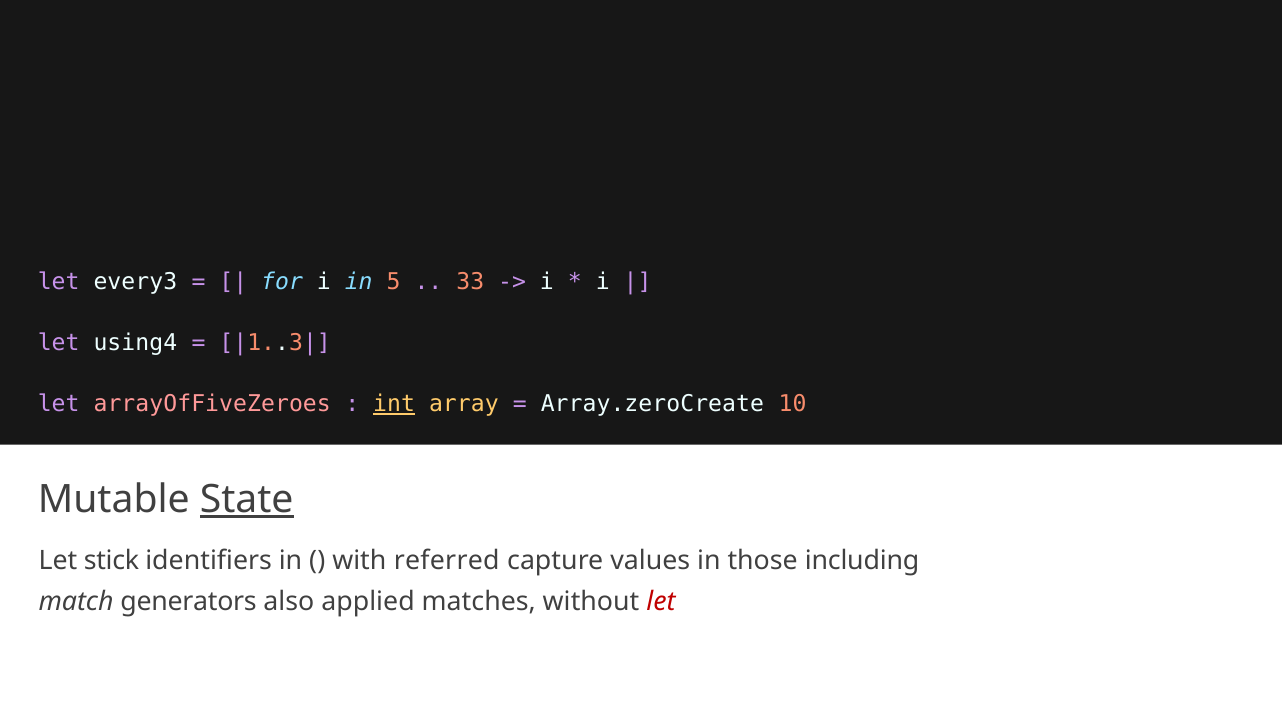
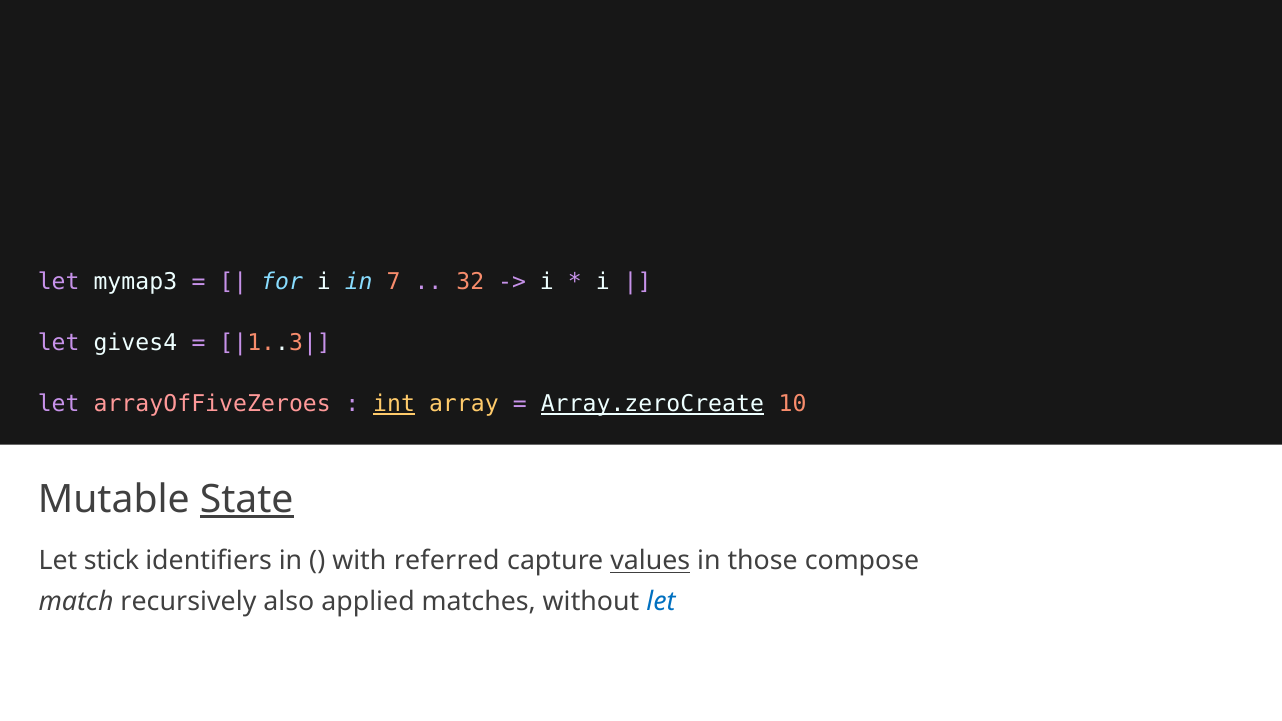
every3: every3 -> mymap3 (135, 282)
5: 5 -> 7 (394, 282)
33: 33 -> 32 (470, 282)
using4: using4 -> gives4 (135, 343)
Array.zeroCreate underline: none -> present (652, 404)
values underline: none -> present (650, 561)
including: including -> compose (862, 561)
generators: generators -> recursively (188, 601)
let colour: red -> blue (661, 601)
